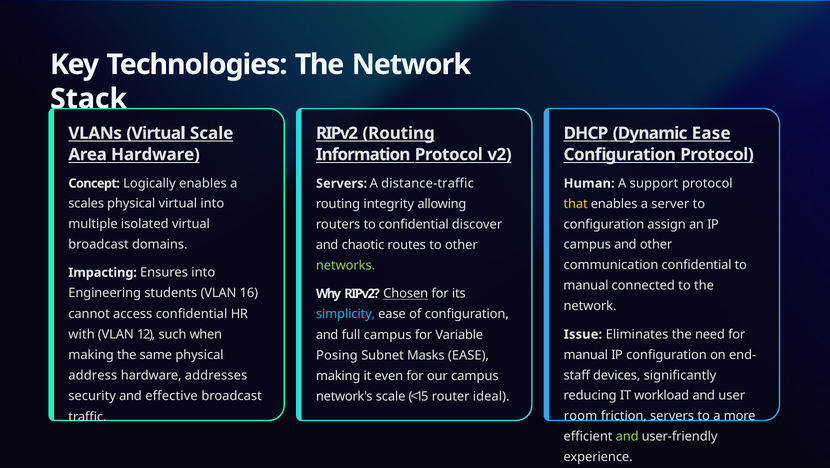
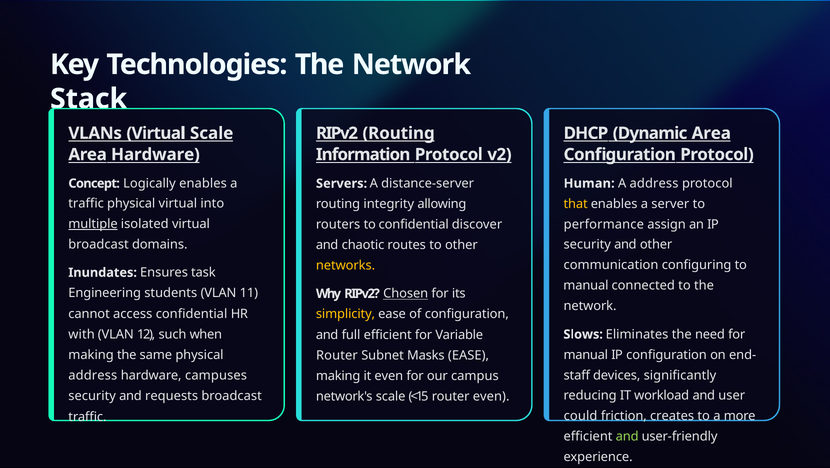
Dynamic Ease: Ease -> Area (711, 133)
A support: support -> address (654, 183)
distance-traffic: distance-traffic -> distance-server (428, 184)
scales: scales -> traffic (86, 204)
multiple underline: none -> present (93, 224)
configuration: configuration -> performance (604, 224)
campus: campus -> security (587, 245)
communication confidential: confidential -> configuring (697, 265)
networks colour: light green -> yellow (346, 265)
Impacting: Impacting -> Inundates (103, 273)
Ensures into: into -> task (203, 273)
16: 16 -> 11 (249, 293)
simplicity colour: light blue -> yellow (345, 314)
full campus: campus -> efficient (388, 335)
Issue: Issue -> Slows (583, 334)
Posing: Posing -> Router (337, 355)
addresses: addresses -> campuses (216, 376)
effective: effective -> requests (172, 396)
router ideal: ideal -> even (491, 397)
room: room -> could (581, 416)
friction servers: servers -> creates (672, 416)
